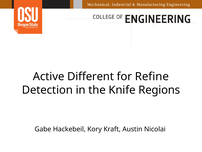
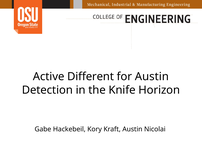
for Refine: Refine -> Austin (152, 76)
Regions: Regions -> Horizon (159, 90)
